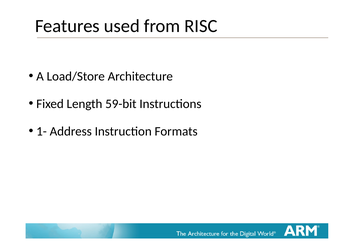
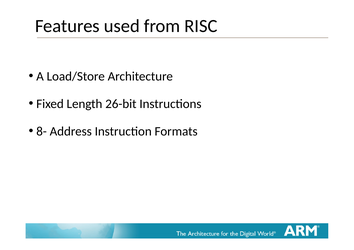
59-bit: 59-bit -> 26-bit (121, 104)
1-: 1- -> 8- (42, 131)
